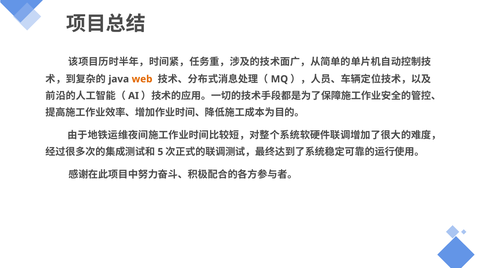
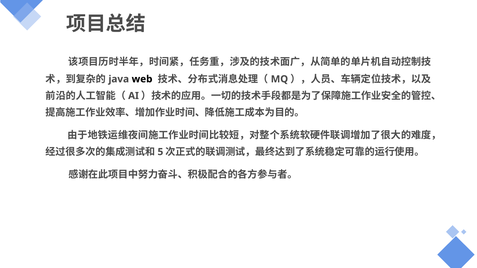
web colour: orange -> black (142, 79)
